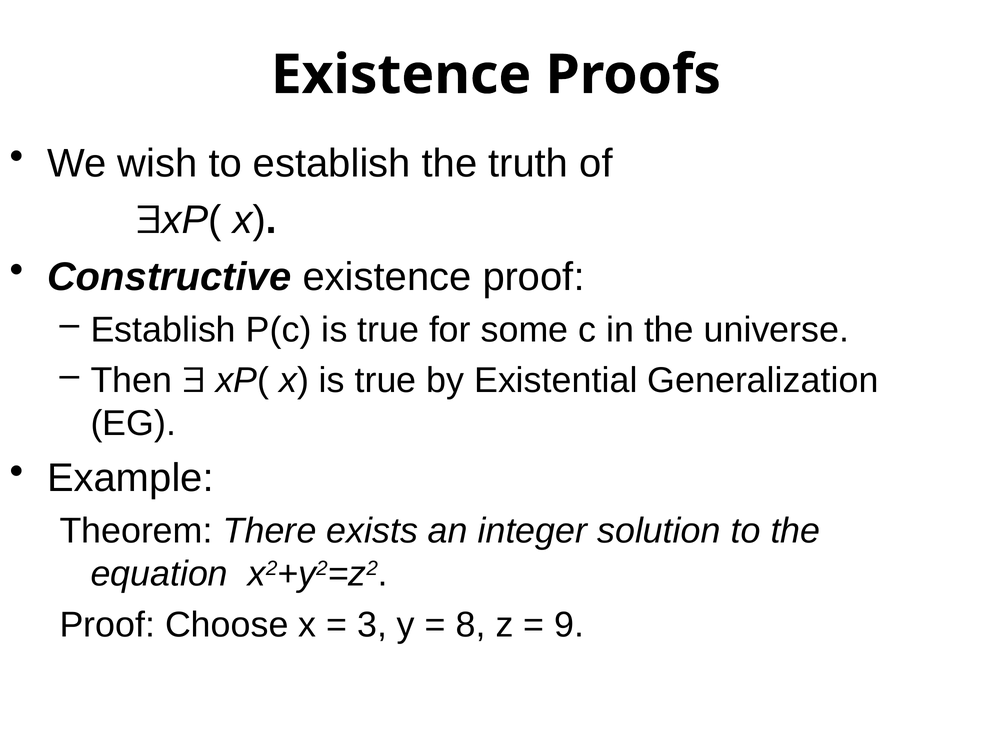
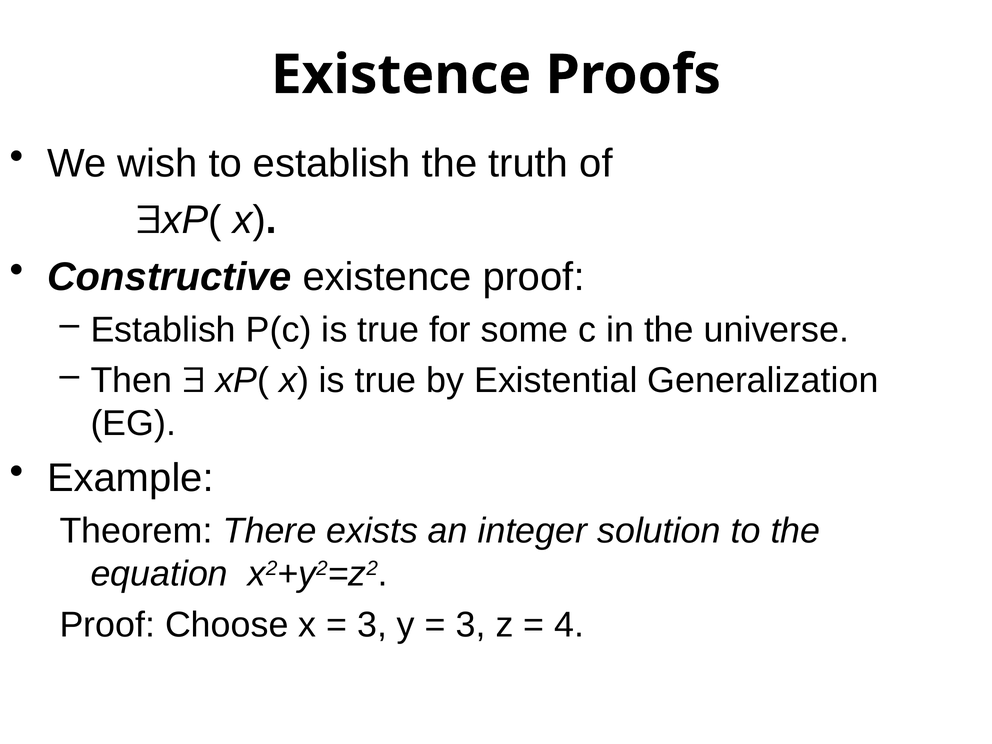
8: 8 -> 3 (471, 625)
9: 9 -> 4 (569, 625)
